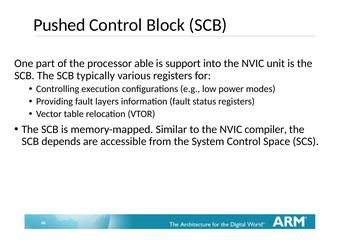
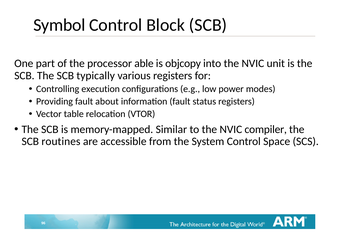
Pushed: Pushed -> Symbol (59, 25)
support: support -> objcopy (183, 64)
layers: layers -> about (107, 102)
depends: depends -> routines (61, 142)
